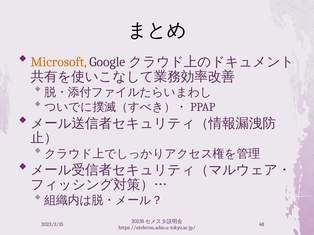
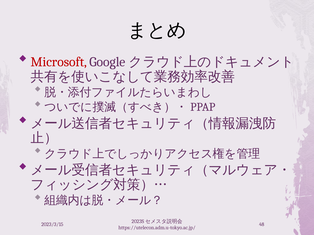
Microsoft colour: orange -> red (59, 62)
